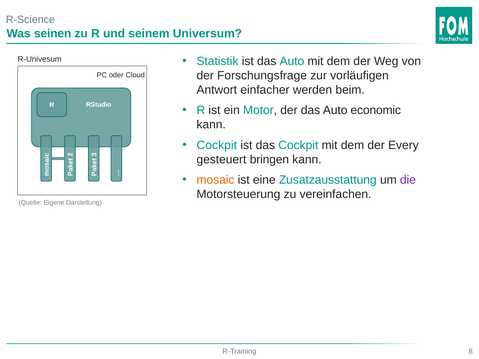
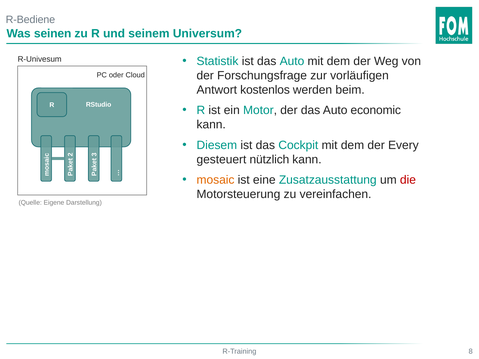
R-Science: R-Science -> R-Bediene (30, 20)
einfacher: einfacher -> kostenlos (265, 90)
Cockpit: Cockpit -> Diesem (217, 145)
bringen: bringen -> nützlich (269, 160)
die colour: purple -> red (408, 180)
